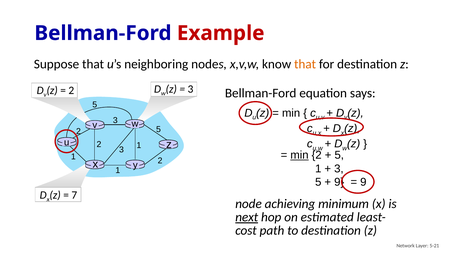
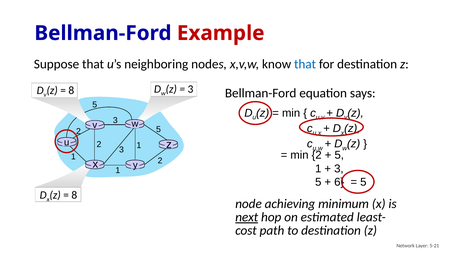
that colour: orange -> blue (305, 64)
2: 2 -> 8 (71, 90)
min underline: present -> none (299, 155)
9: 9 -> 6 (339, 182)
9: 9 -> 5 (363, 182)
7: 7 -> 8 (74, 195)
